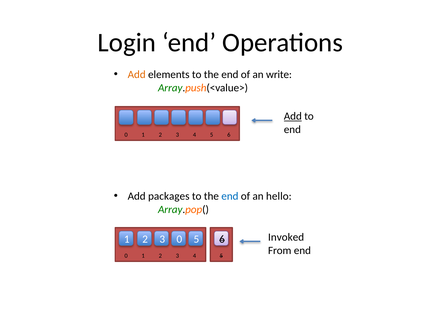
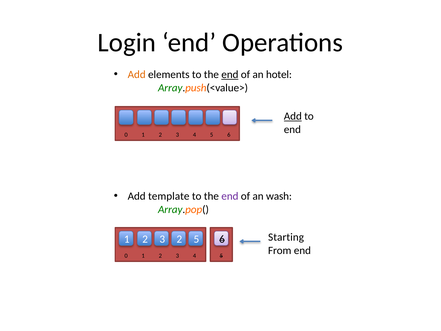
end underline: none -> present (230, 75)
write: write -> hotel (279, 75)
packages: packages -> template (169, 196)
end colour: blue -> purple (230, 196)
hello: hello -> wash (279, 196)
3 0: 0 -> 2 (179, 239)
Invoked: Invoked -> Starting (286, 237)
